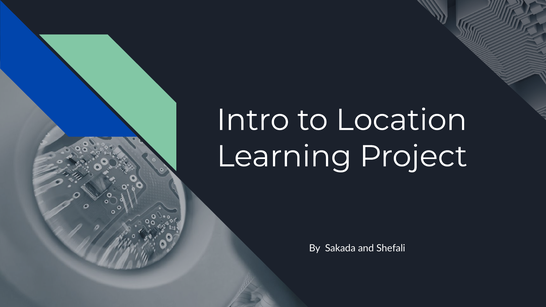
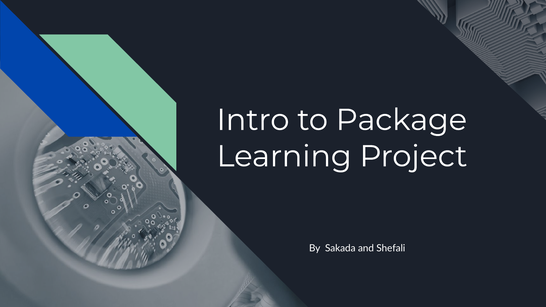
Location: Location -> Package (401, 120)
